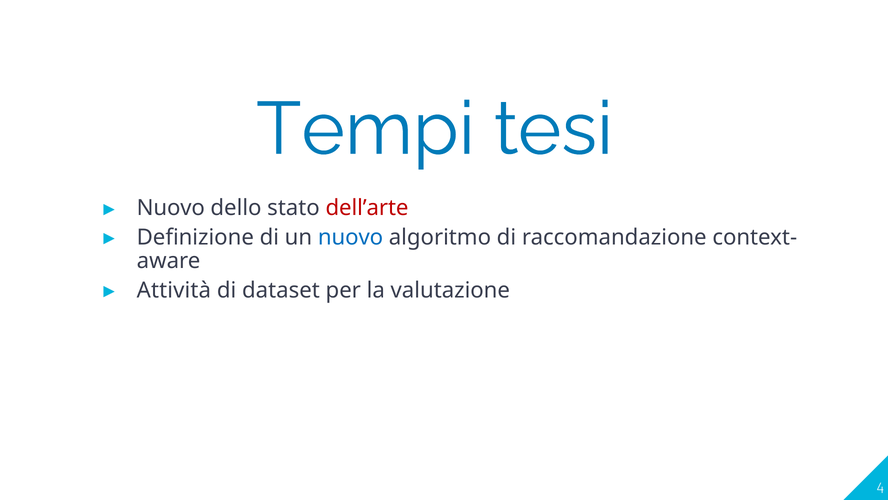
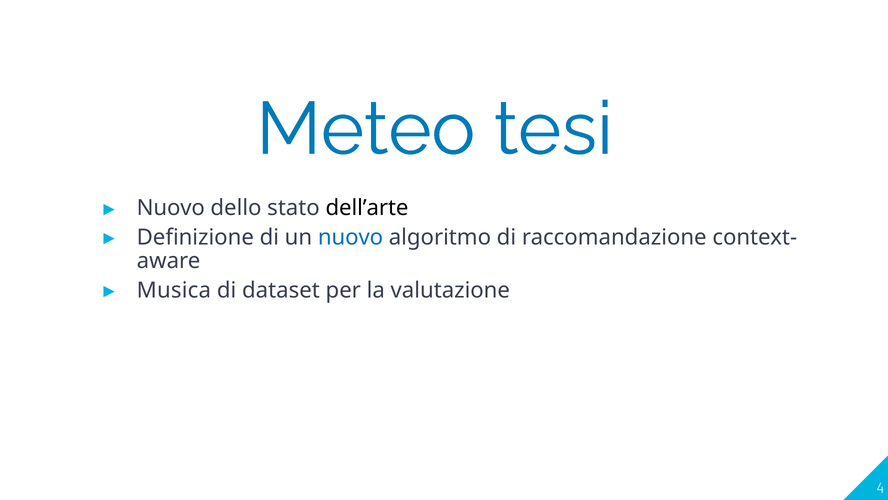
Tempi: Tempi -> Meteo (366, 129)
dell’arte colour: red -> black (367, 208)
Attività: Attività -> Musica (174, 290)
